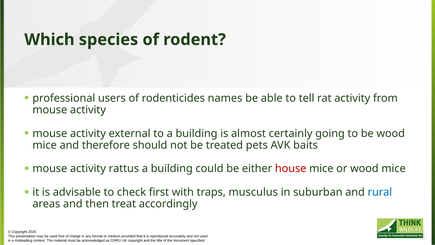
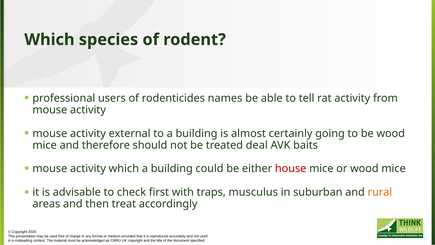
pets: pets -> deal (257, 145)
activity rattus: rattus -> which (124, 168)
rural colour: blue -> orange (380, 192)
